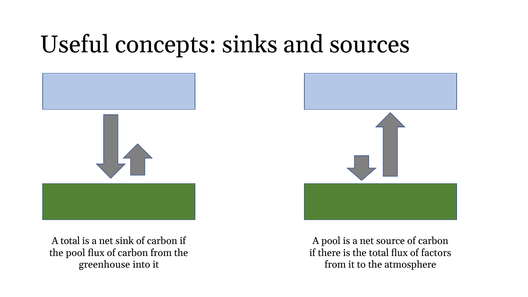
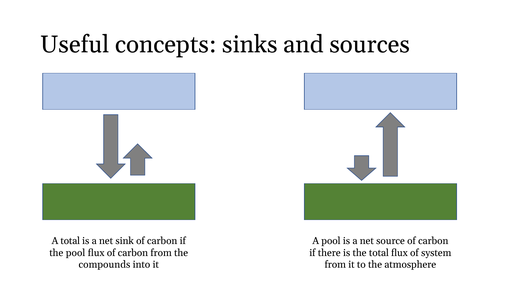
factors: factors -> system (436, 253)
greenhouse: greenhouse -> compounds (104, 265)
